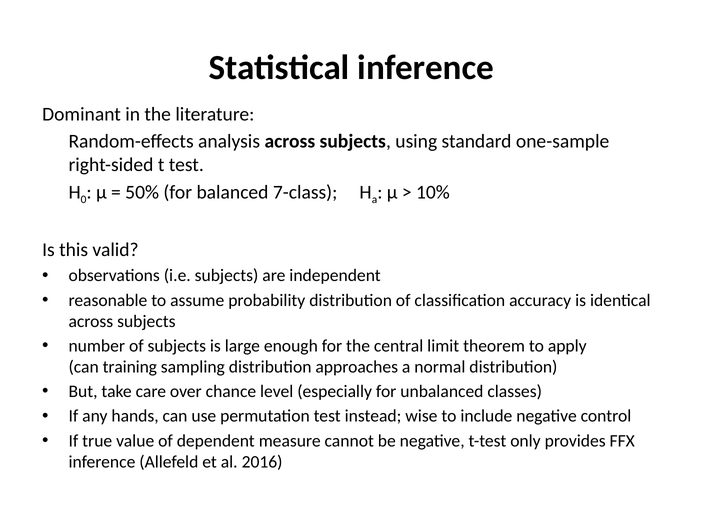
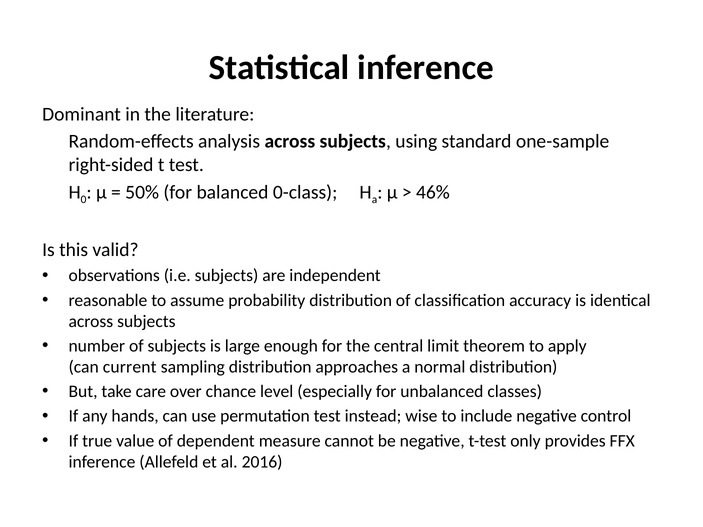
7-class: 7-class -> 0-class (305, 192)
10%: 10% -> 46% (433, 192)
training: training -> current (130, 367)
